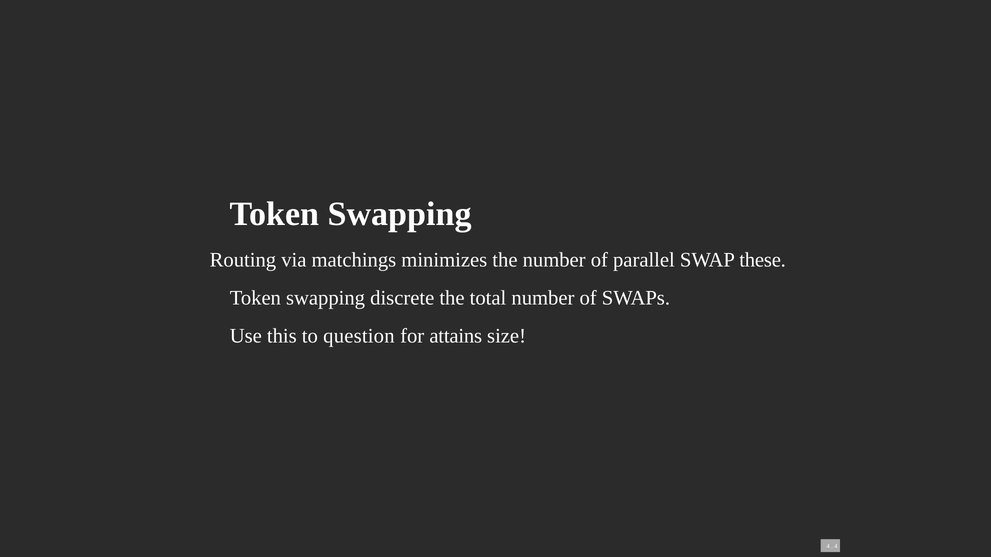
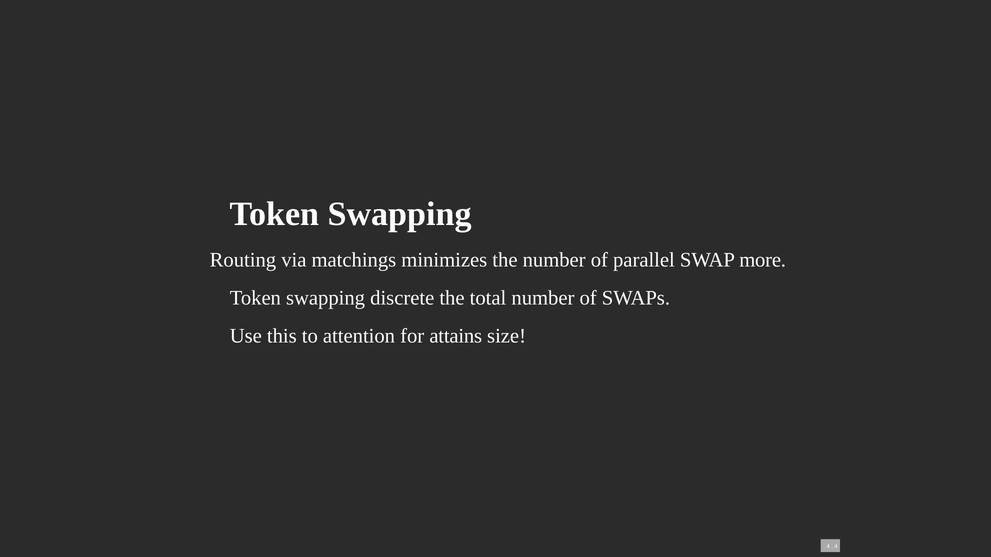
these: these -> more (763, 260)
question: question -> attention (359, 336)
